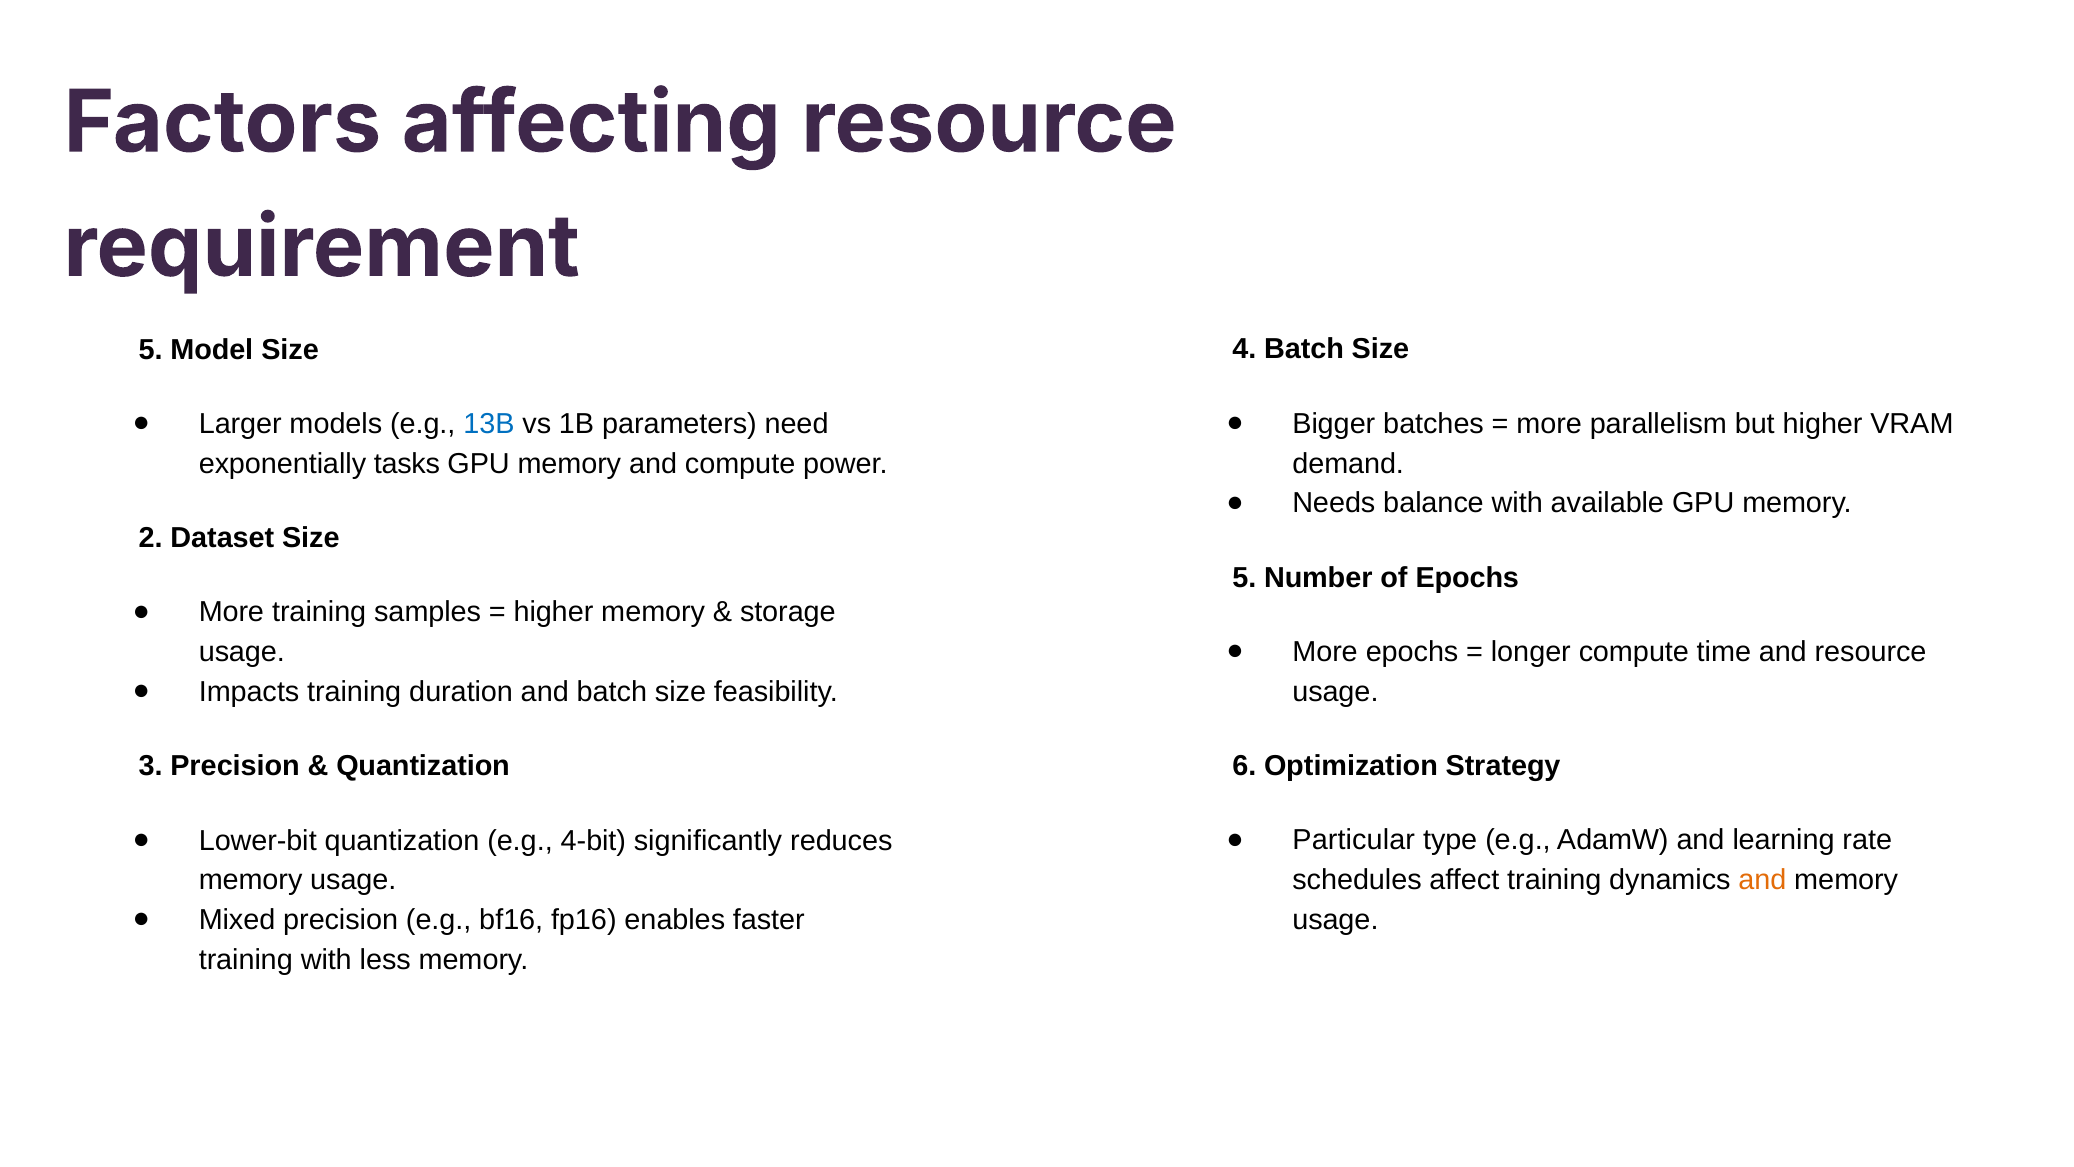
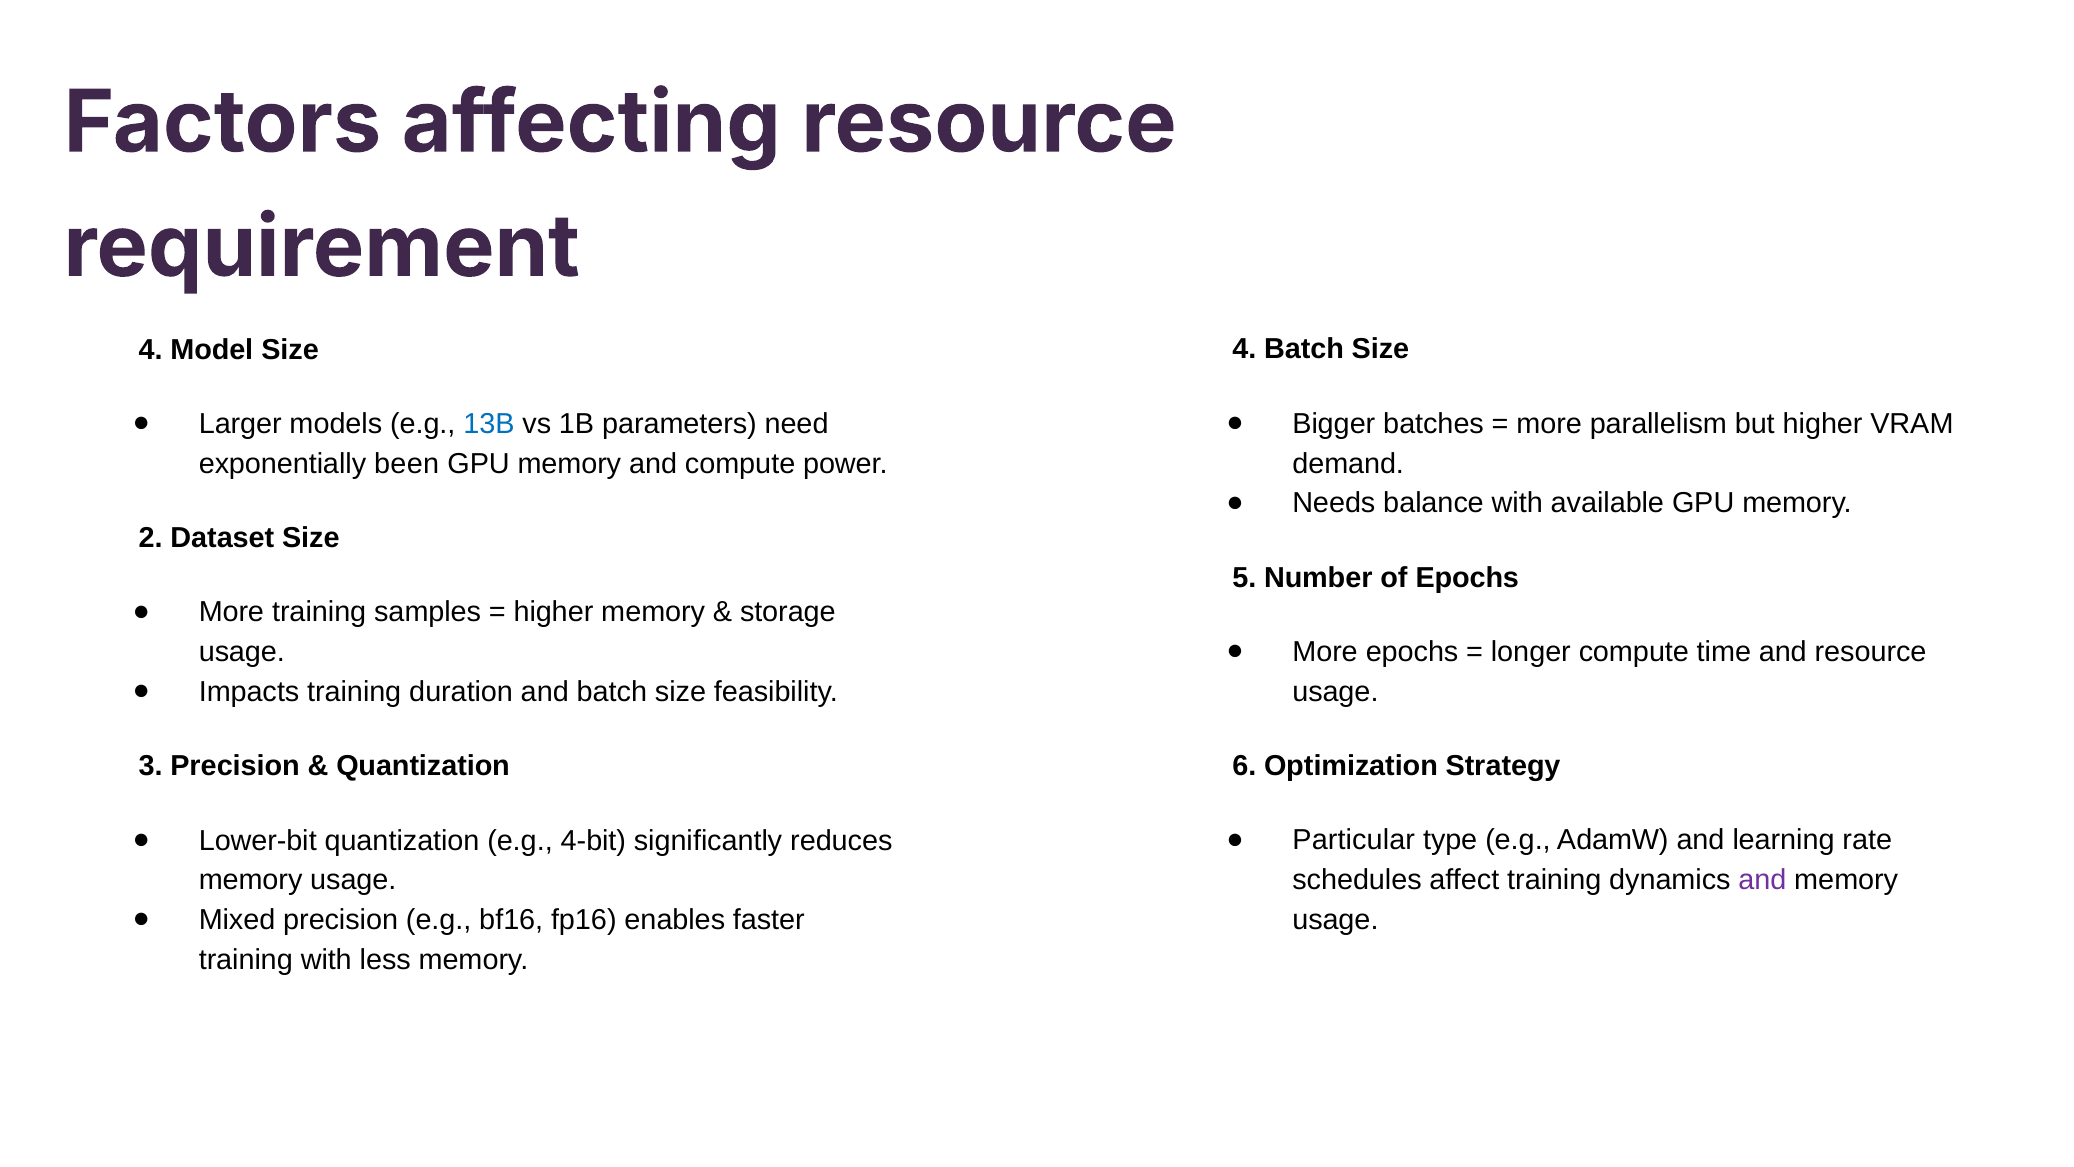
5: 5 -> 4 (151, 349)
tasks: tasks -> been (407, 464)
and colour: orange -> purple (1762, 880)
